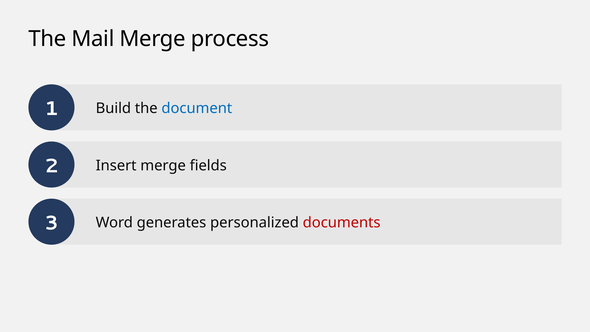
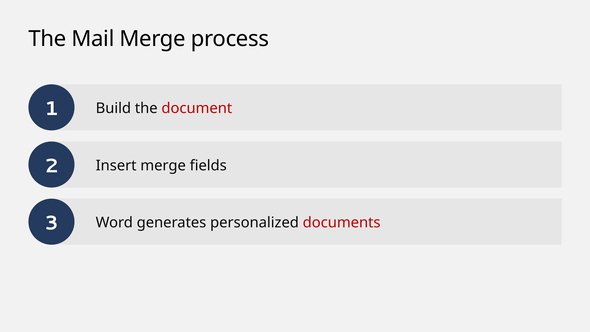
document colour: blue -> red (197, 108)
